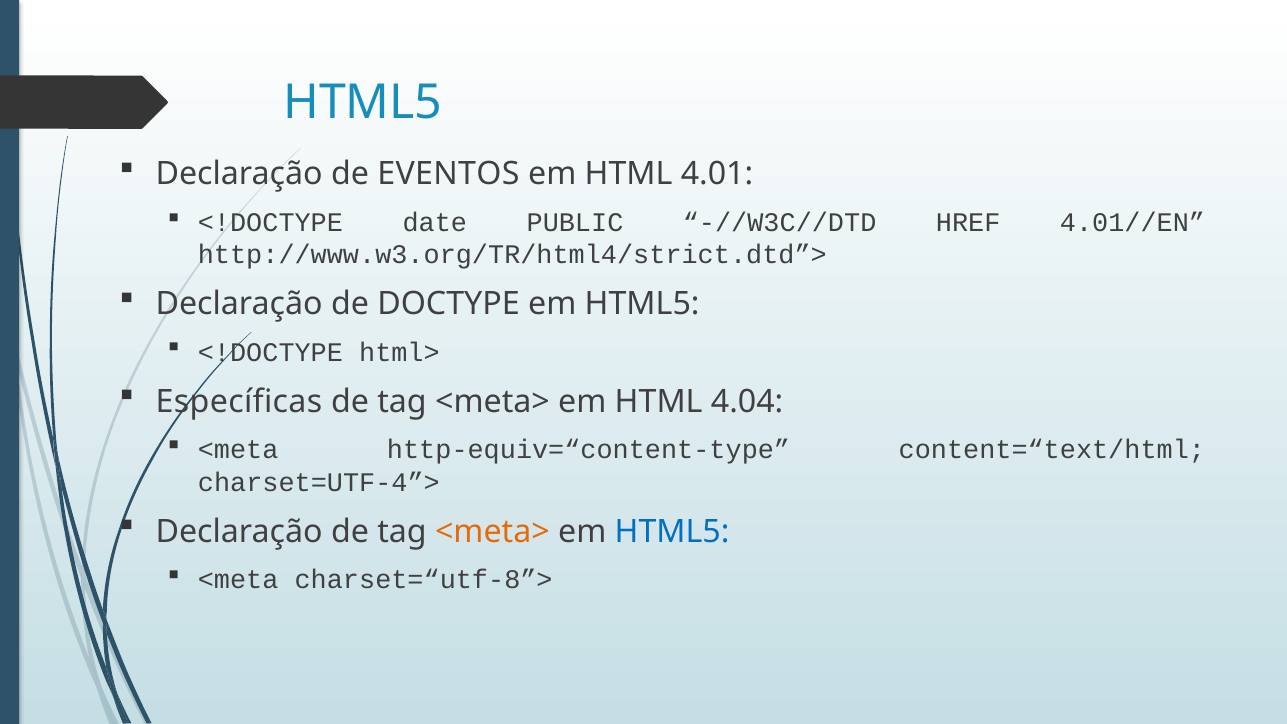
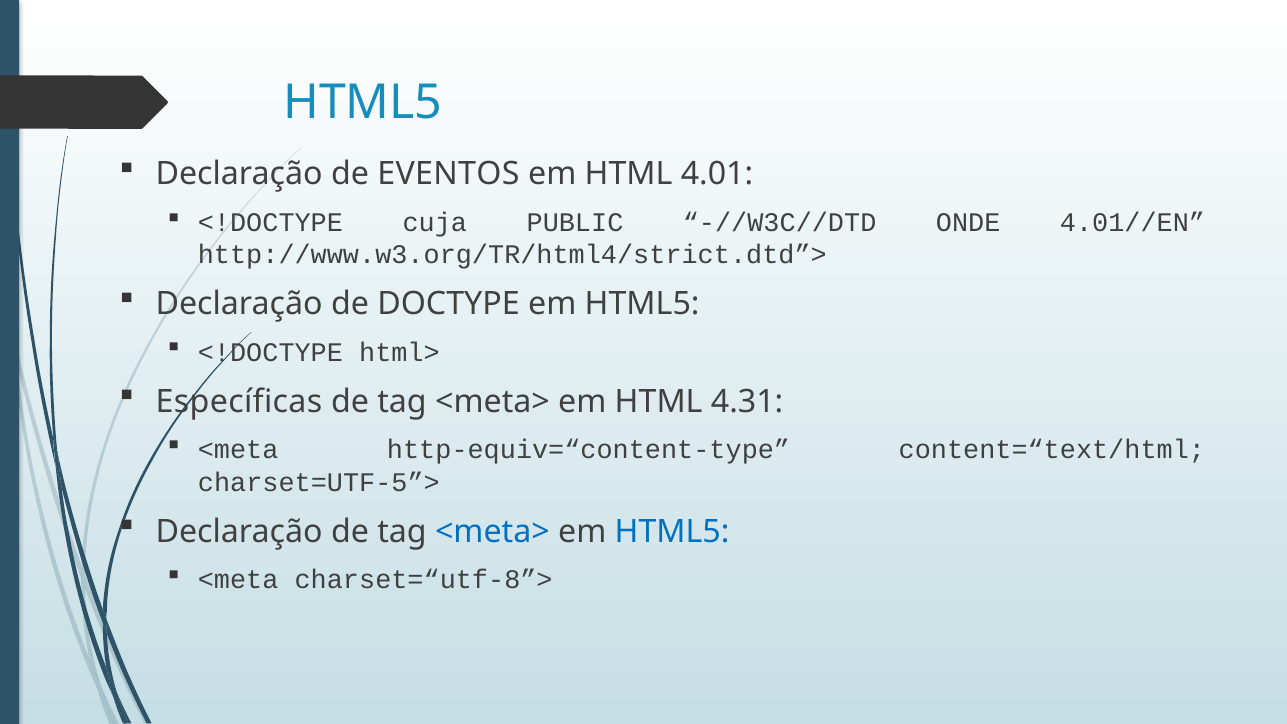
date: date -> cuja (435, 222)
HREF: HREF -> ONDE (968, 222)
4.04: 4.04 -> 4.31 (747, 402)
charset=UTF-4”>: charset=UTF-4”> -> charset=UTF-5”> (319, 482)
<meta> colour: orange -> blue (492, 531)
